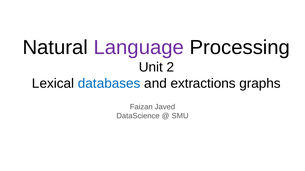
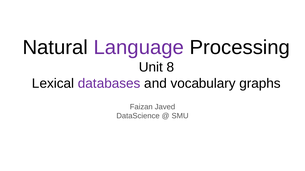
2: 2 -> 8 (170, 67)
databases colour: blue -> purple (109, 84)
extractions: extractions -> vocabulary (203, 84)
